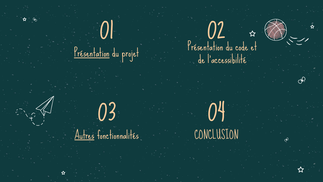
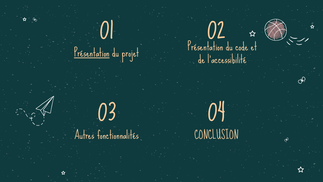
Autres underline: present -> none (84, 135)
